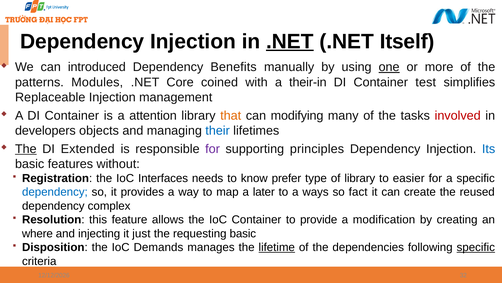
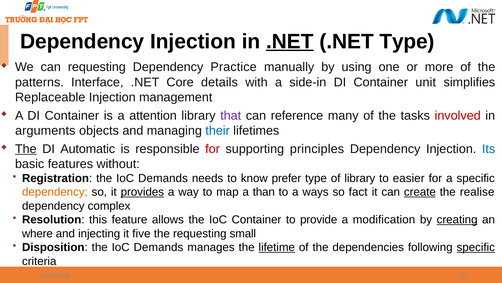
.NET Itself: Itself -> Type (407, 41)
can introduced: introduced -> requesting (97, 67)
Benefits: Benefits -> Practice (234, 67)
one underline: present -> none (389, 67)
Modules: Modules -> Interface (97, 82)
coined: coined -> details (219, 82)
their-in: their-in -> side-in (308, 82)
test: test -> unit (426, 82)
that colour: orange -> purple (231, 115)
modifying: modifying -> reference (297, 115)
developers: developers -> arguments (45, 130)
Extended: Extended -> Automatic (88, 149)
for colour: purple -> red (213, 149)
Registration the IoC Interfaces: Interfaces -> Demands (163, 178)
dependency colour: blue -> orange (55, 192)
provides underline: none -> present (142, 192)
later: later -> than (264, 192)
create underline: none -> present (420, 192)
reused: reused -> realise (477, 192)
creating underline: none -> present (457, 219)
just: just -> five (141, 233)
requesting basic: basic -> small (243, 233)
